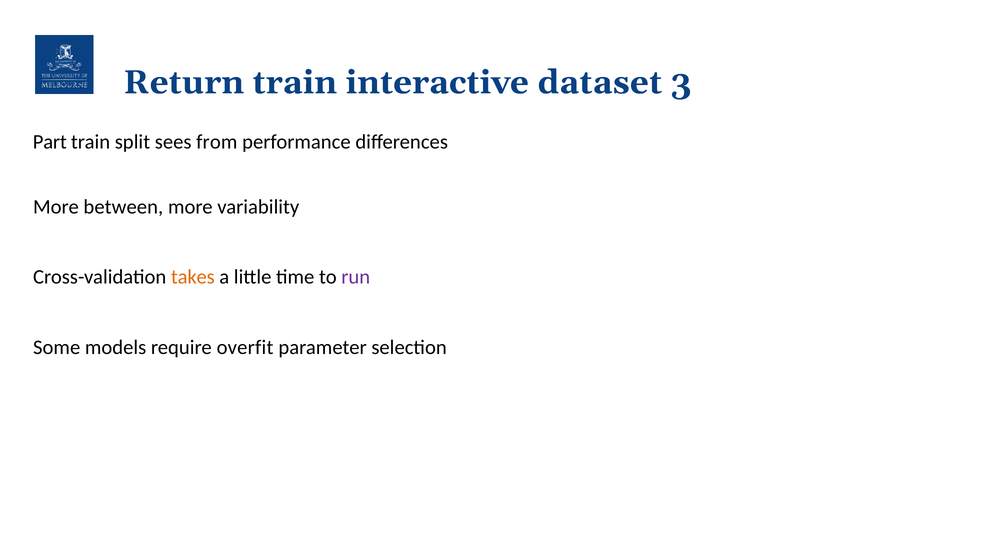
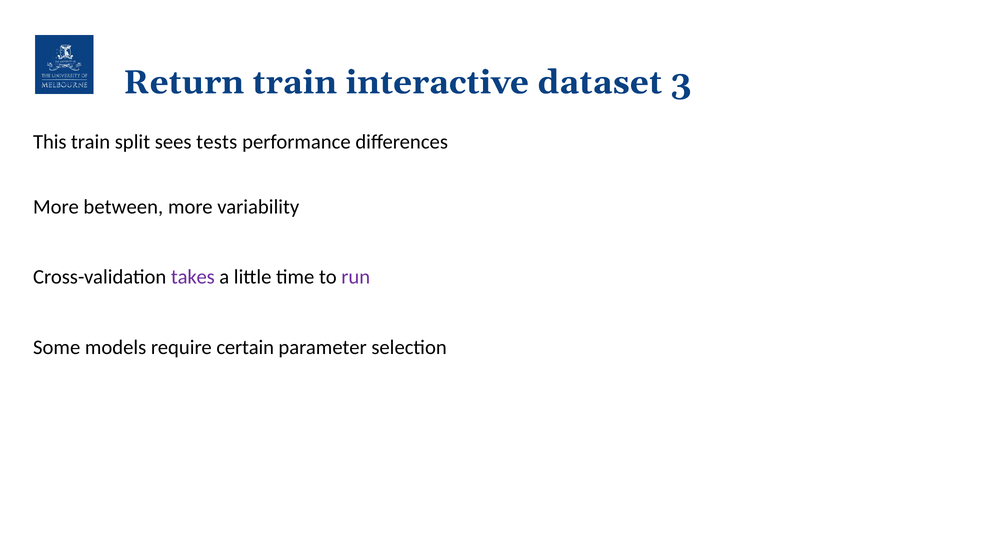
Part: Part -> This (50, 142)
from: from -> tests (217, 142)
takes colour: orange -> purple (193, 277)
overfit: overfit -> certain (245, 347)
